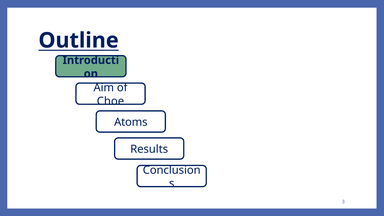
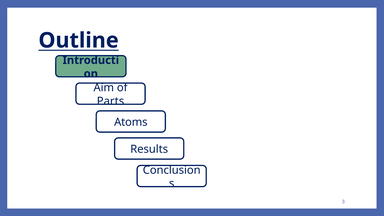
Choe: Choe -> Parts (110, 101)
